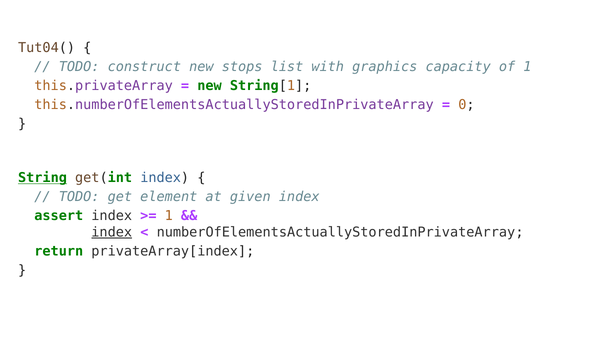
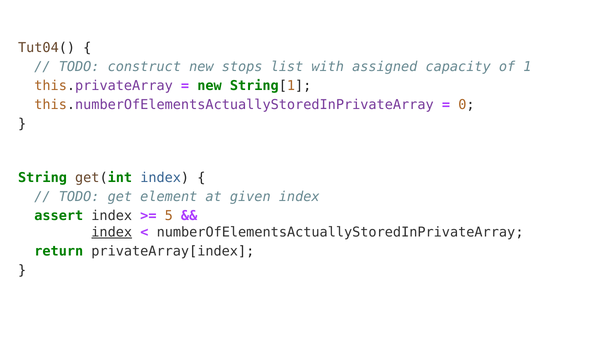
graphics: graphics -> assigned (385, 67)
String underline: present -> none (42, 178)
1: 1 -> 5 (169, 216)
